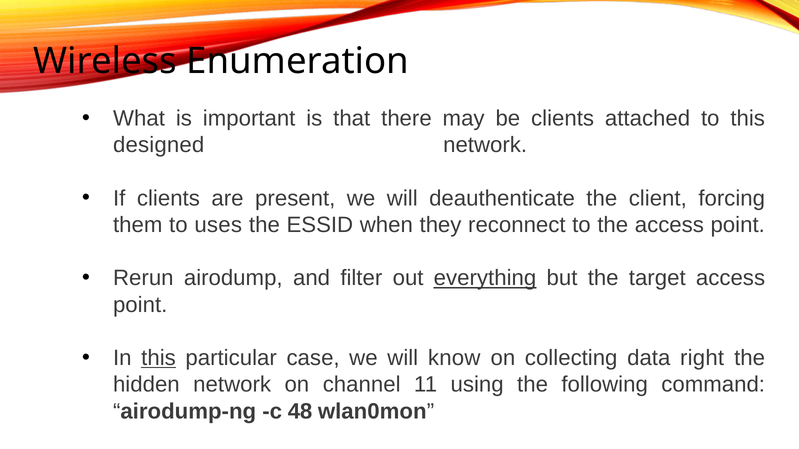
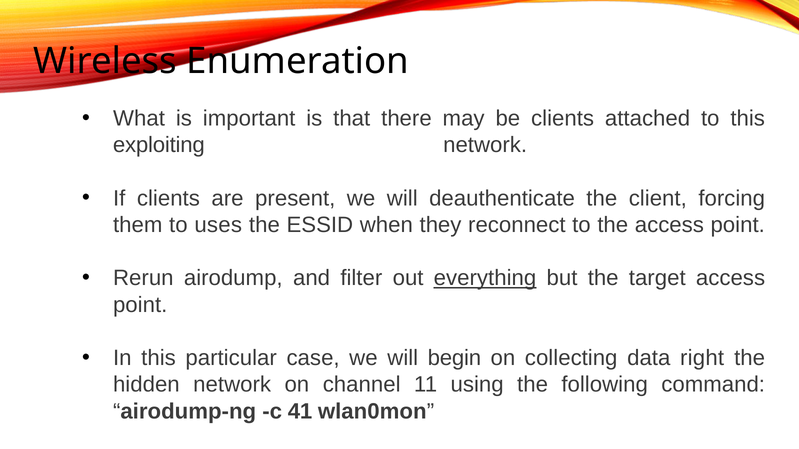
designed: designed -> exploiting (159, 145)
this underline: present -> none (159, 358)
know: know -> begin (454, 358)
48: 48 -> 41 (300, 412)
